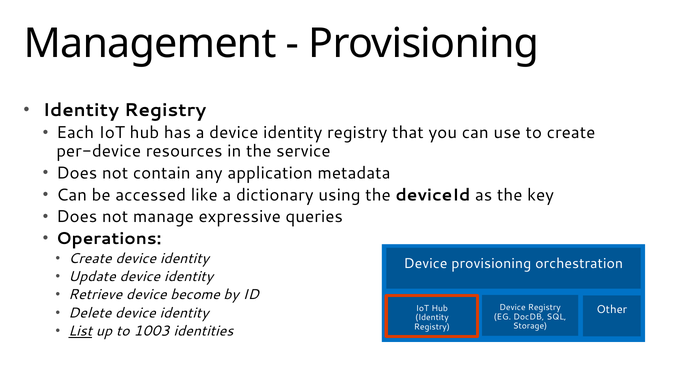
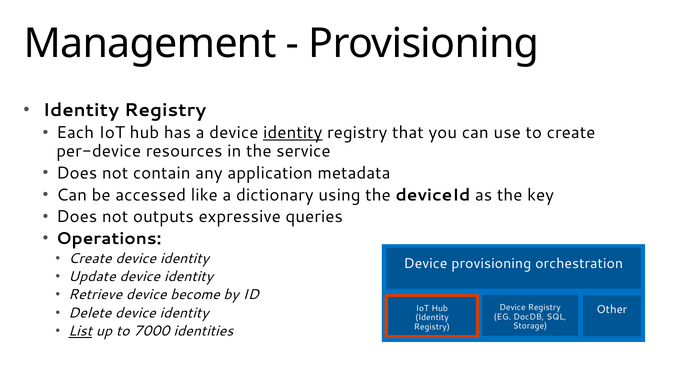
identity underline: none -> present (293, 133)
manage: manage -> outputs (163, 216)
1003: 1003 -> 7000 (152, 331)
